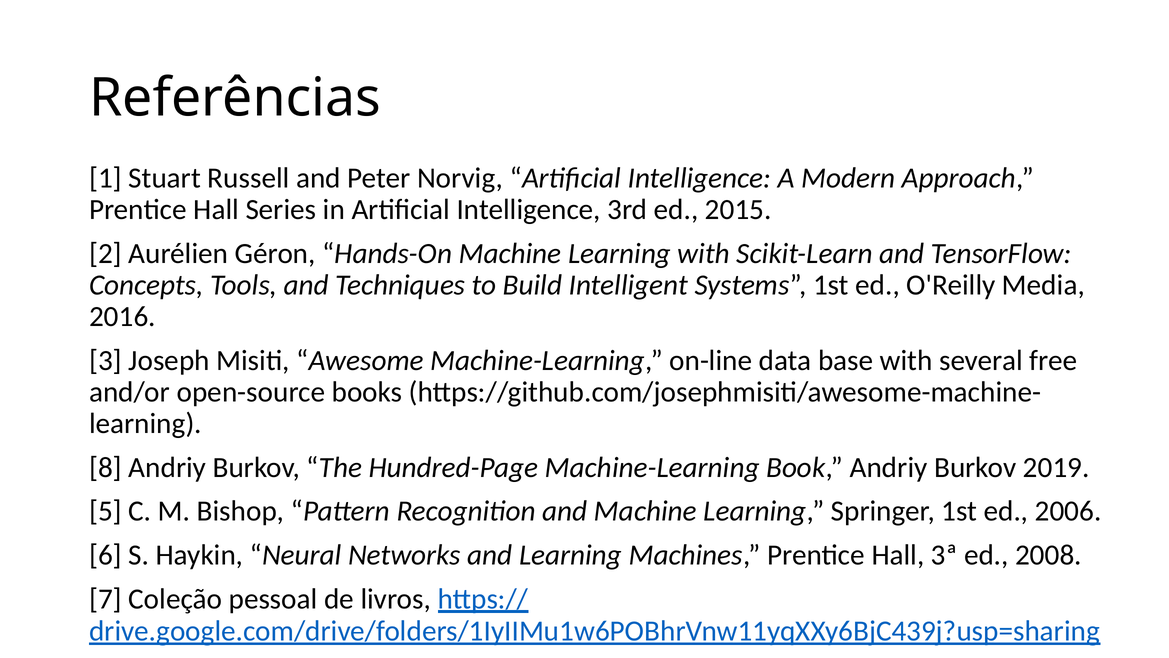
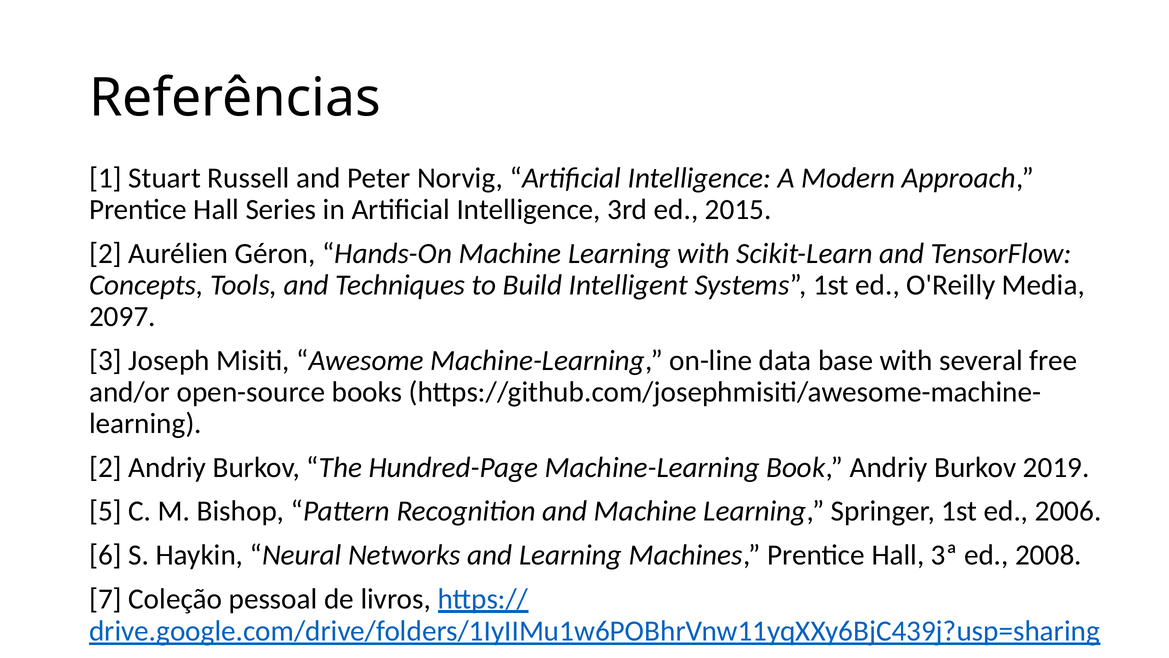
2016: 2016 -> 2097 (122, 316)
8: 8 -> 2 (105, 467)
